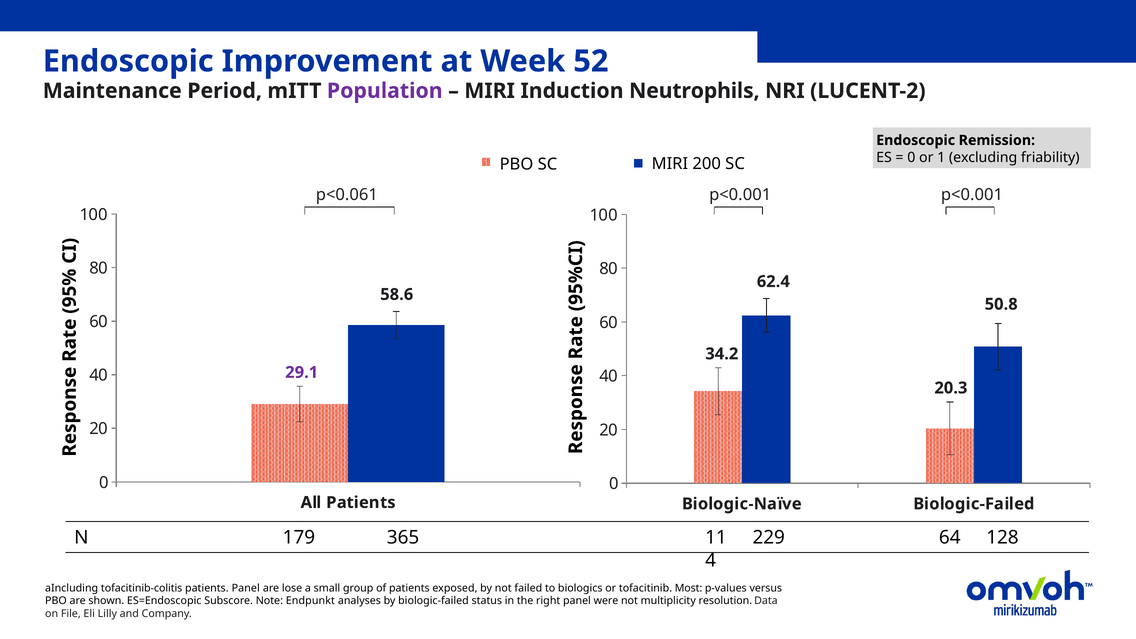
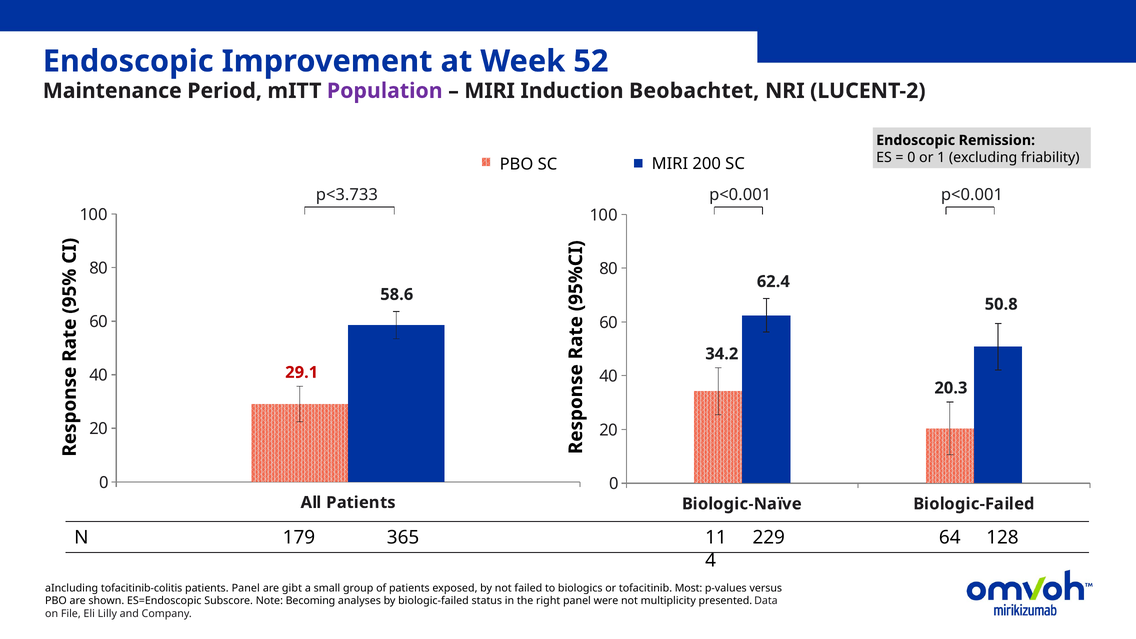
Neutrophils: Neutrophils -> Beobachtet (694, 91)
p<0.061: p<0.061 -> p<3.733 (347, 195)
29.1 colour: purple -> red (302, 372)
lose: lose -> gibt (292, 588)
Endpunkt: Endpunkt -> Becoming (310, 601)
resolution: resolution -> presented (725, 601)
